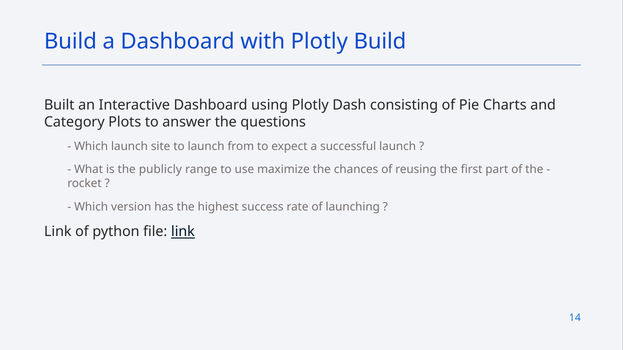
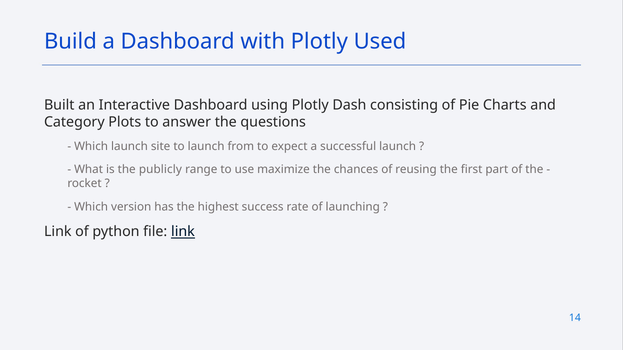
Plotly Build: Build -> Used (380, 42)
